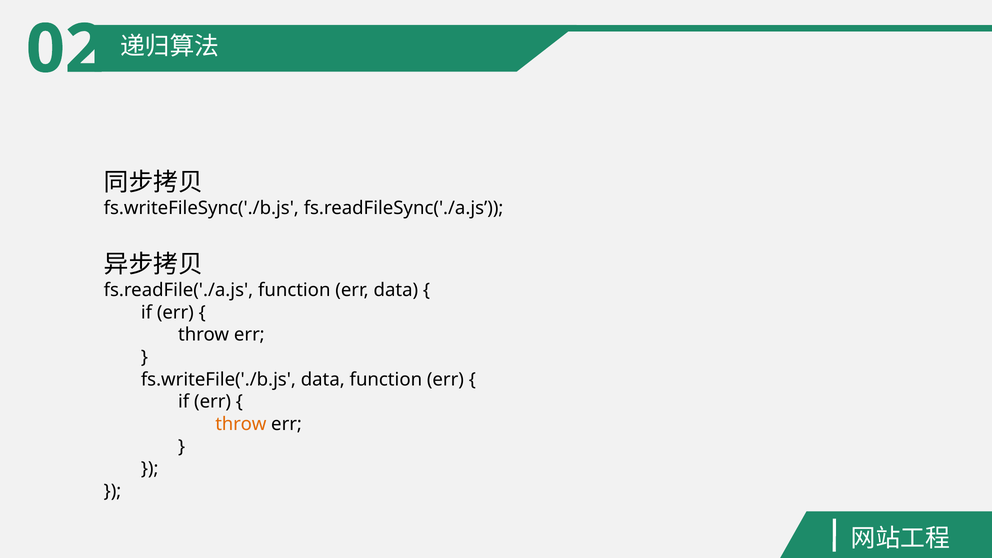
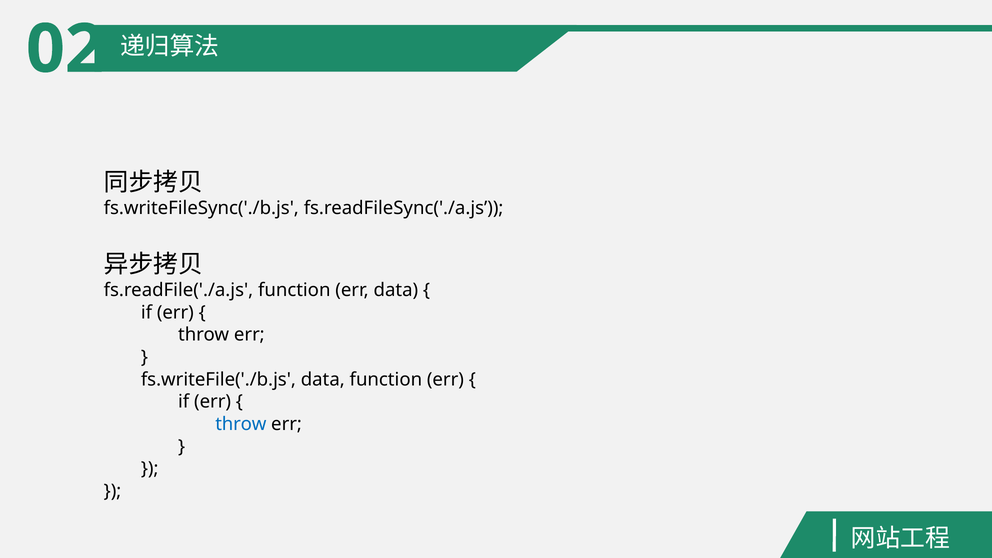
throw colour: orange -> blue (241, 424)
